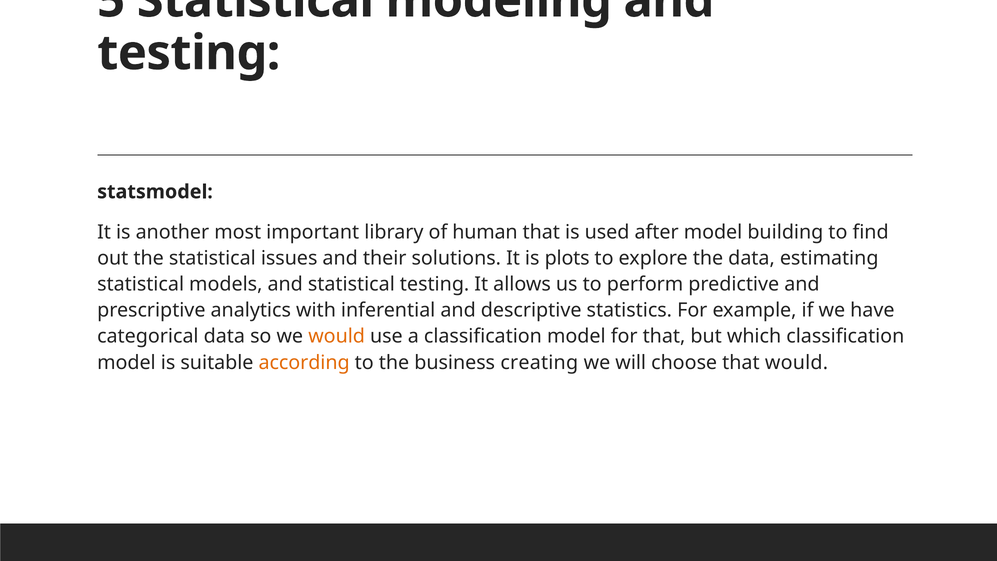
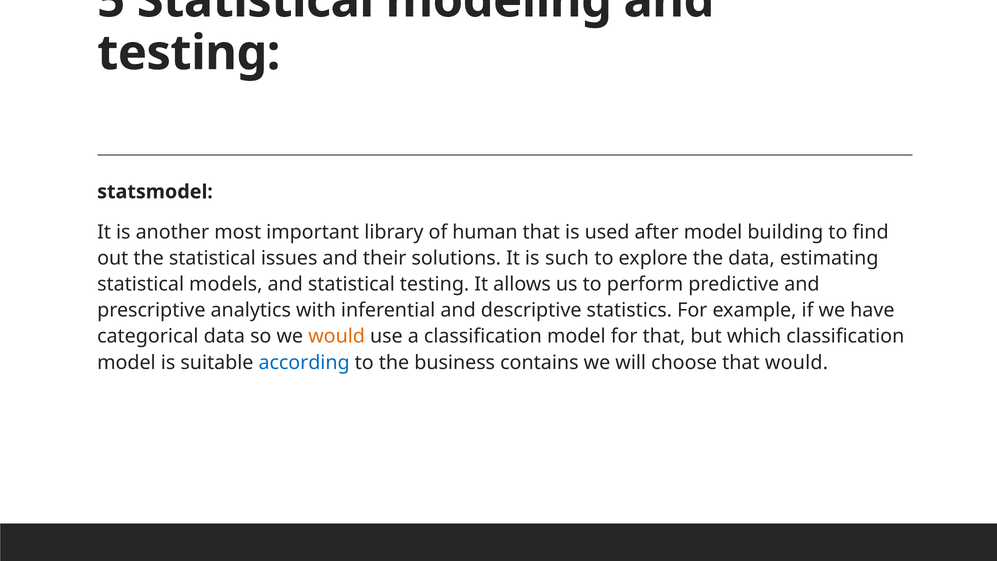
plots: plots -> such (567, 258)
according colour: orange -> blue (304, 362)
creating: creating -> contains (539, 362)
